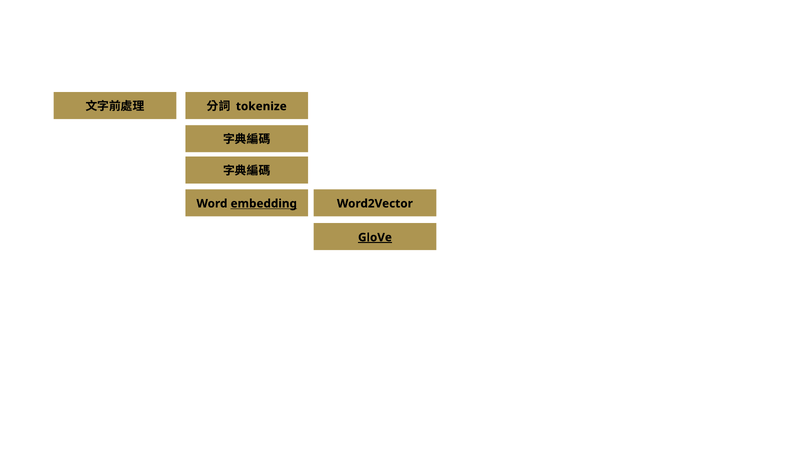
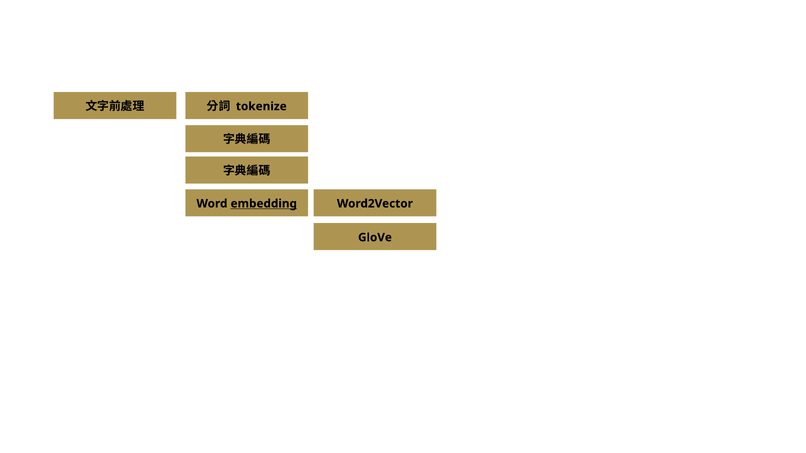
GloVe underline: present -> none (375, 238)
